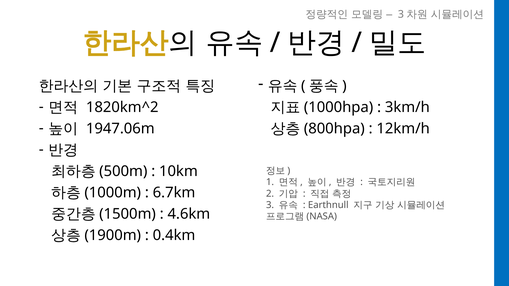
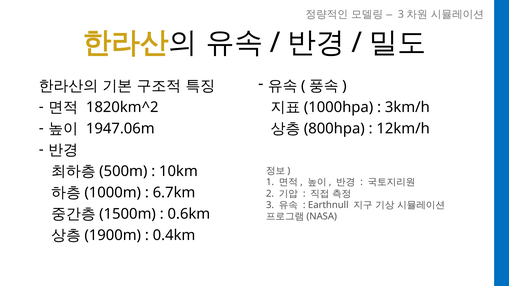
4.6km: 4.6km -> 0.6km (189, 214)
